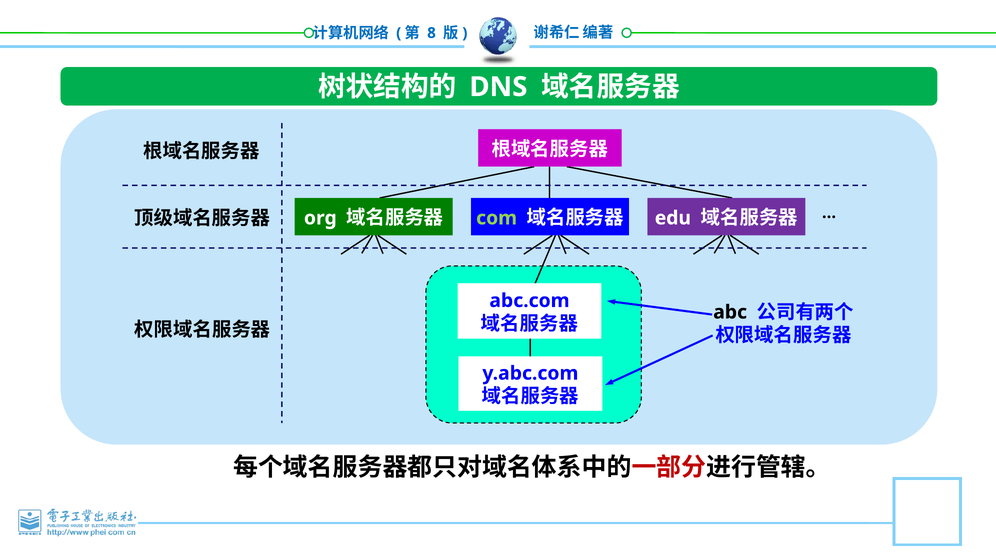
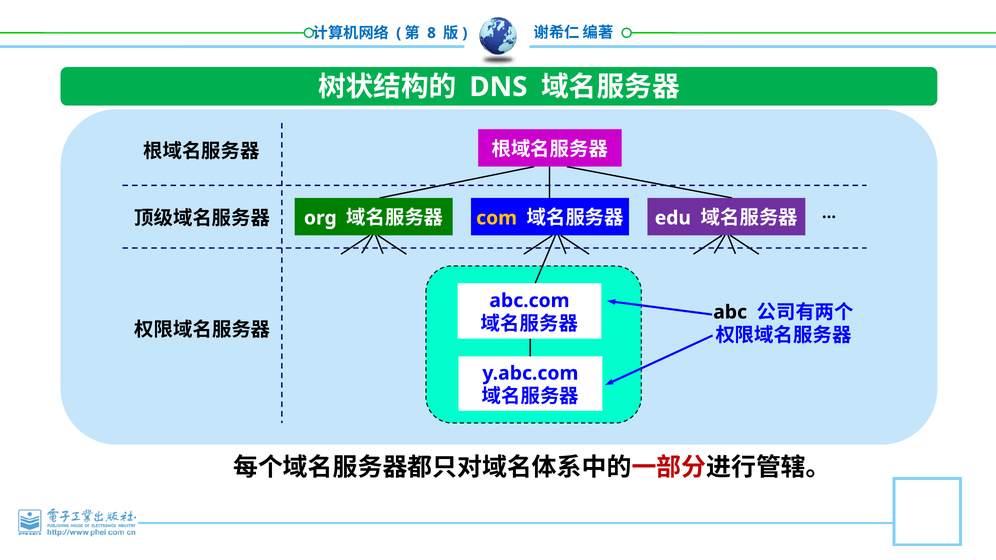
com colour: light green -> yellow (497, 218)
